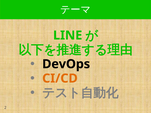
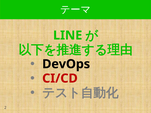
CI/CD colour: orange -> red (60, 79)
